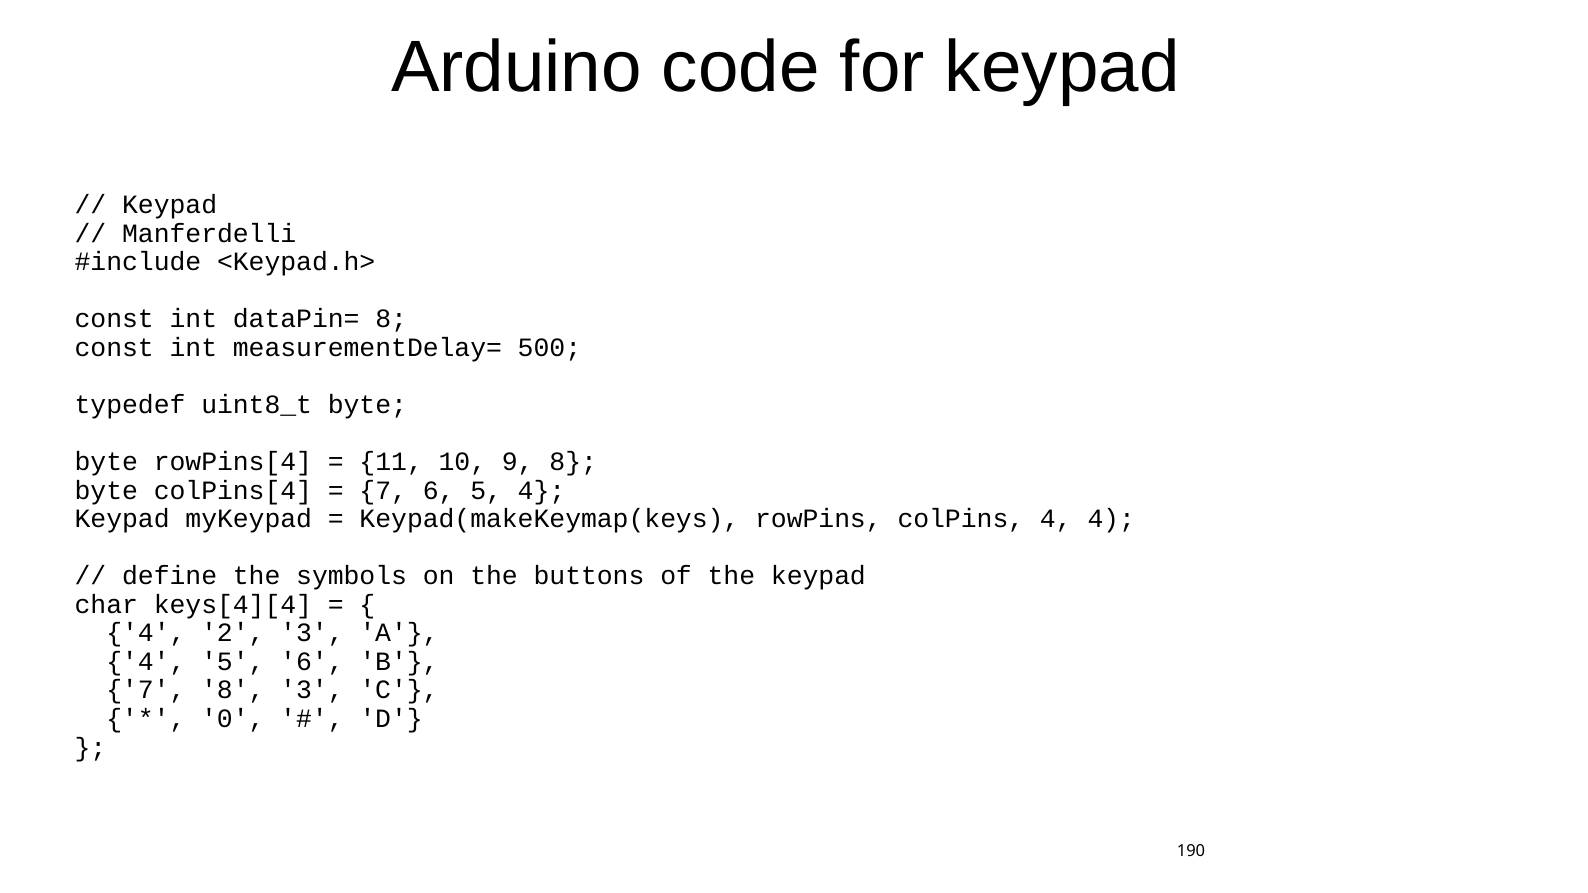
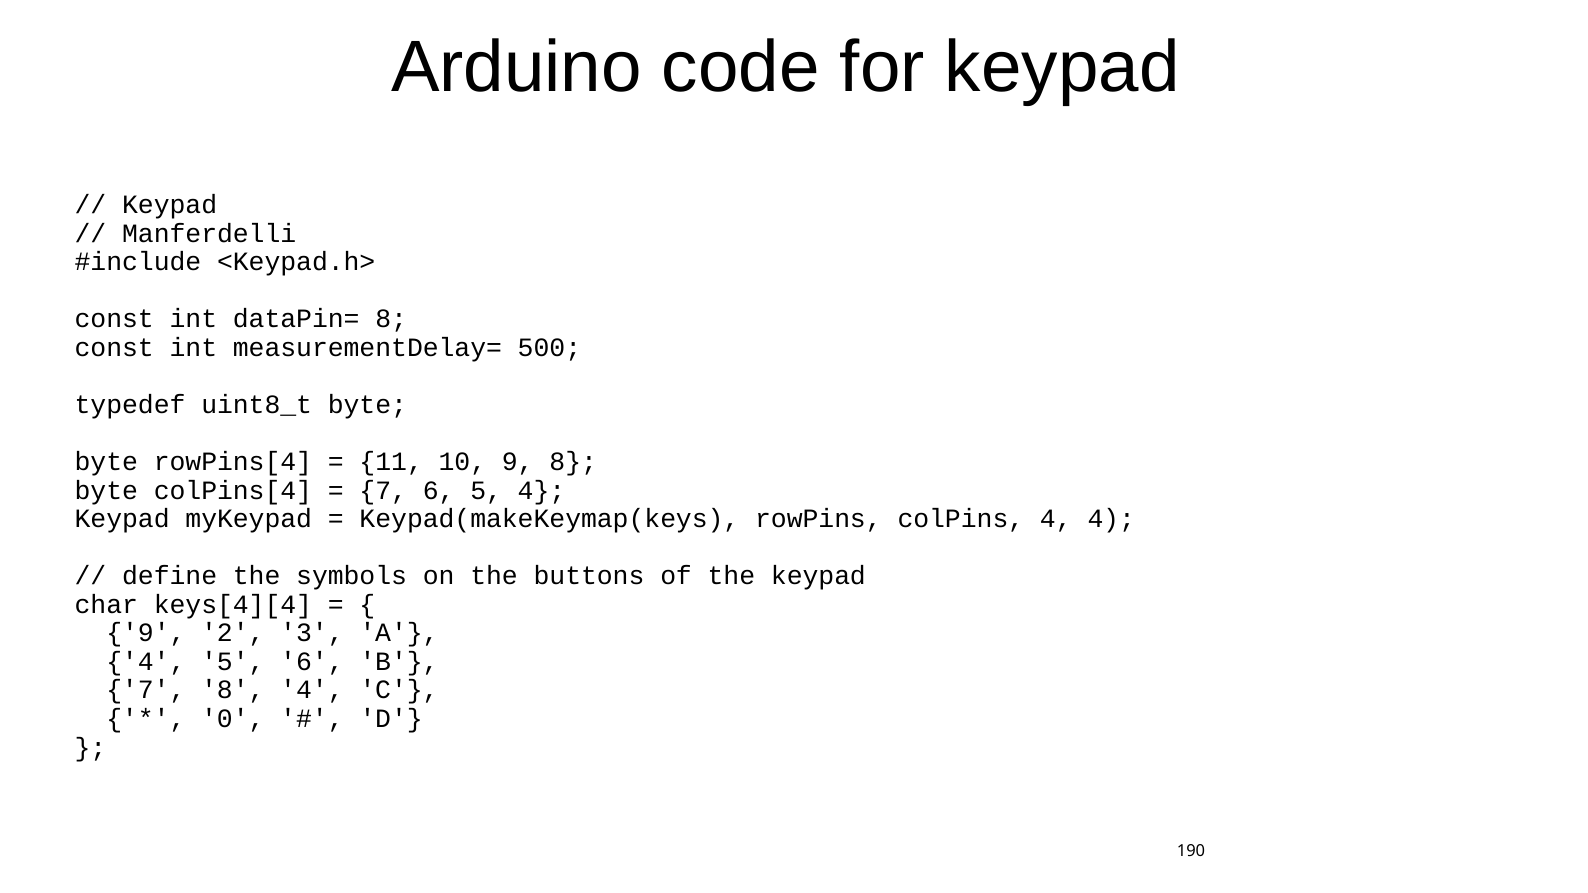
4: 4 -> 9 (146, 633)
8 3: 3 -> 4 (312, 690)
